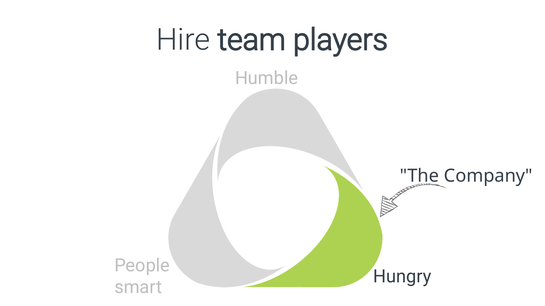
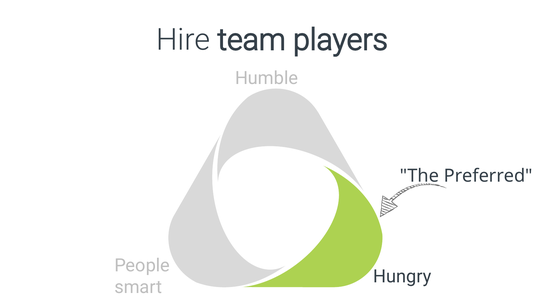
Company: Company -> Preferred (488, 176)
